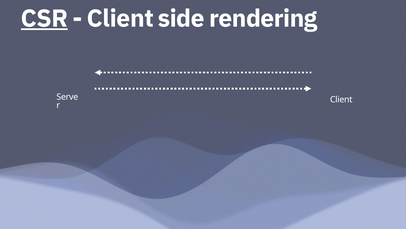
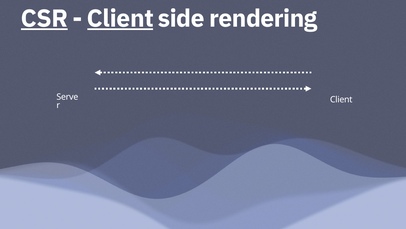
Client underline: none -> present (120, 19)
